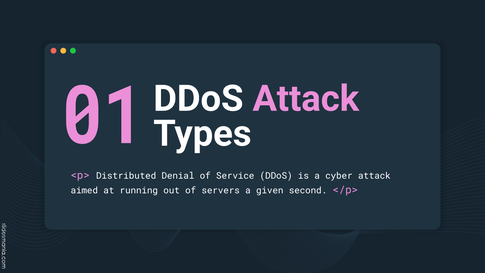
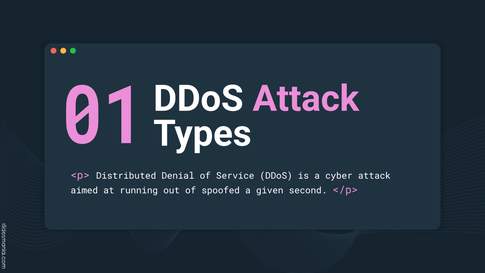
servers: servers -> spoofed (221, 190)
